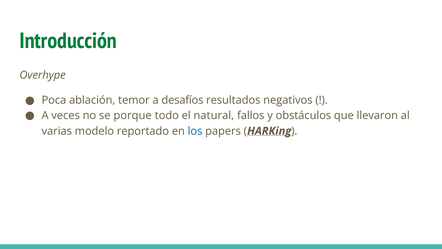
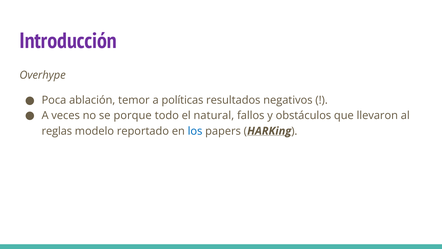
Introducción colour: green -> purple (68, 41)
desafíos: desafíos -> políticas (182, 100)
varias: varias -> reglas (57, 131)
